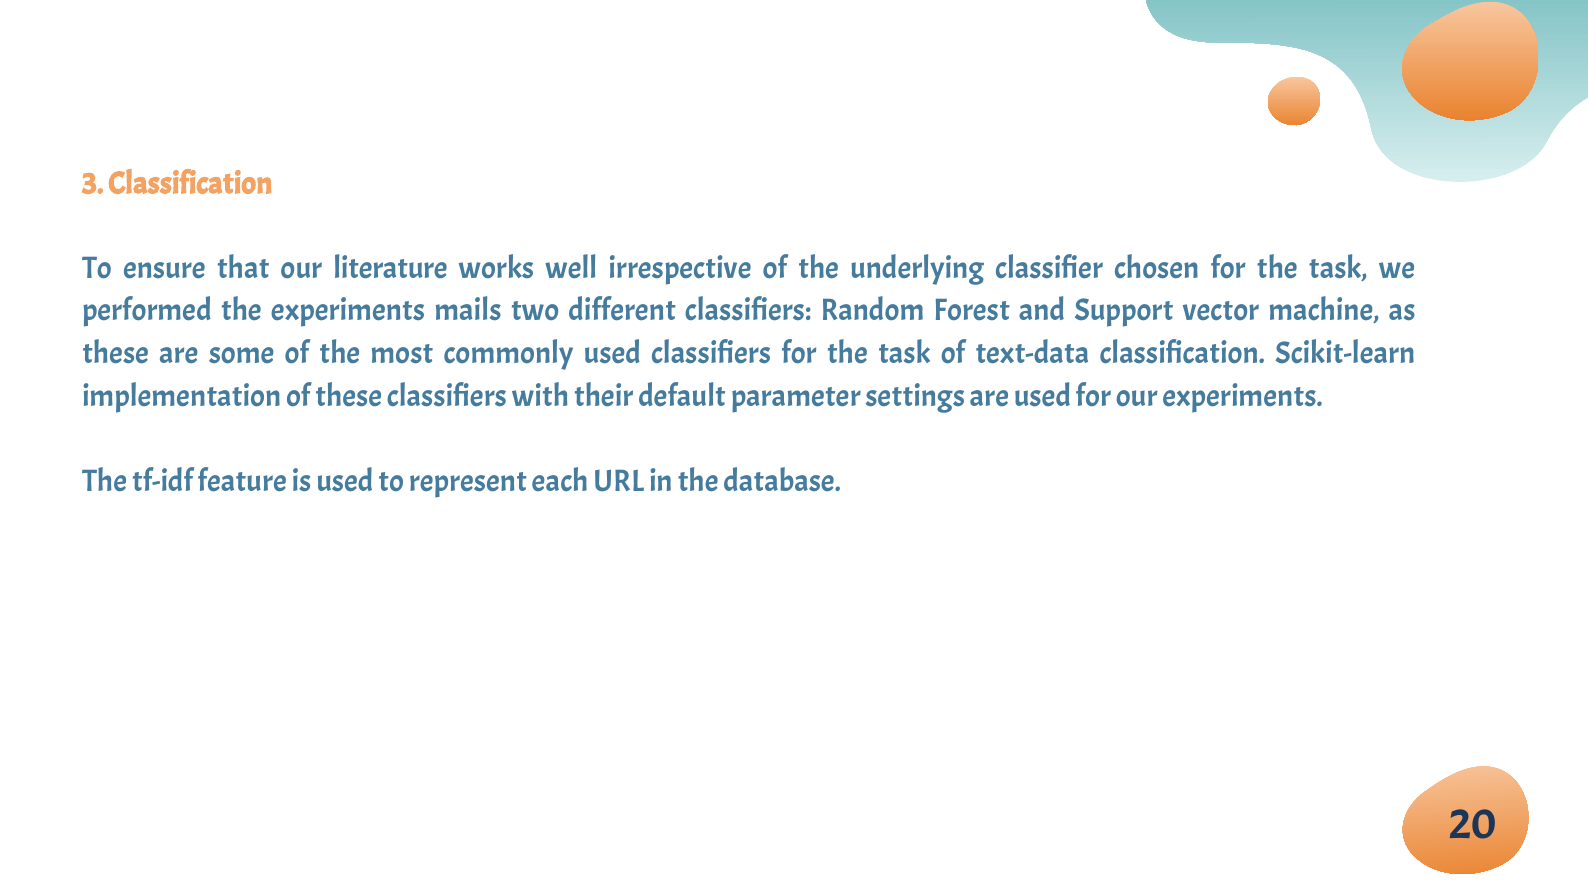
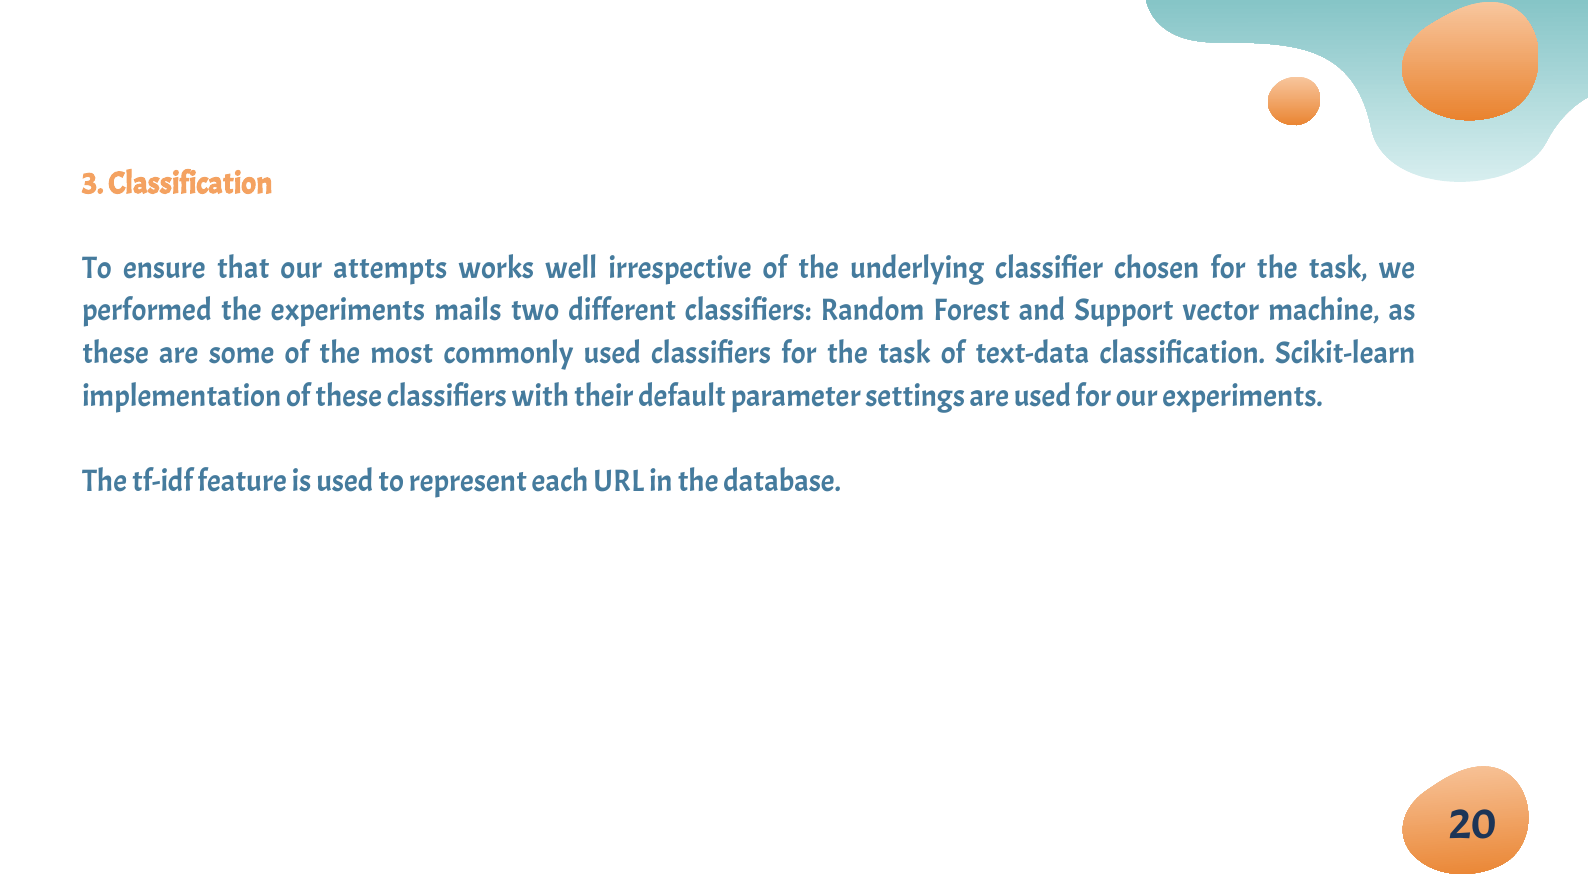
literature: literature -> attempts (390, 268)
